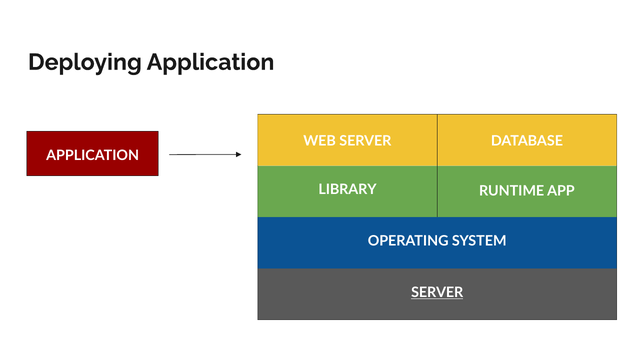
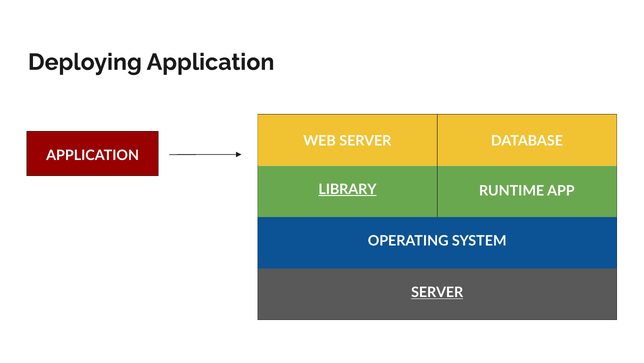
LIBRARY underline: none -> present (347, 189)
